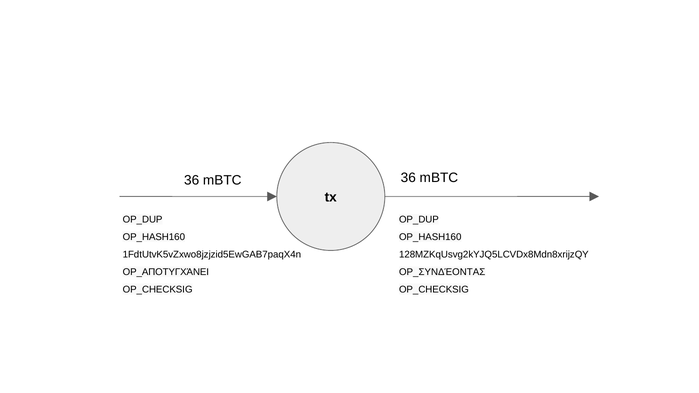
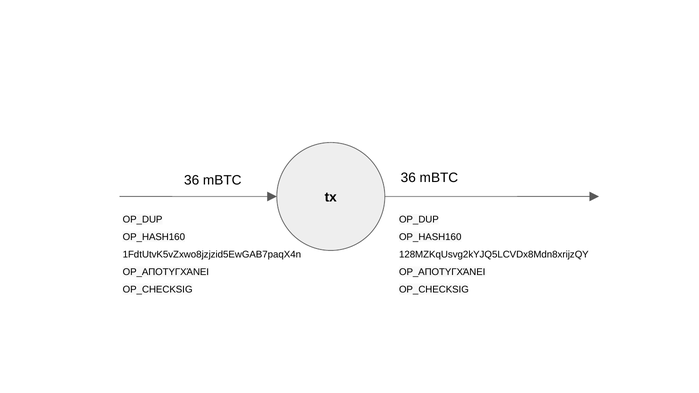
OP_ΣΥΝΔΈΟΝΤΑΣ: OP_ΣΥΝΔΈΟΝΤΑΣ -> OP_ΑΠΟΤΥΓΧΆΝΕΙ (442, 272)
